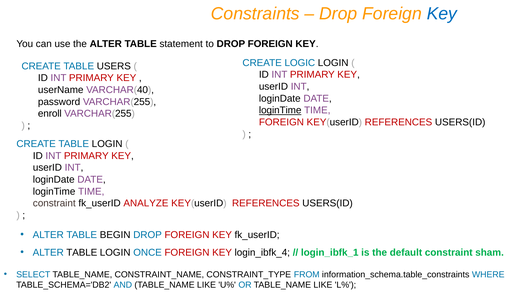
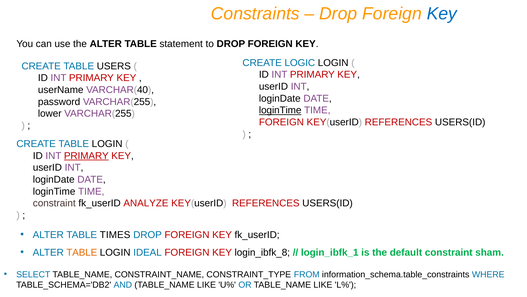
enroll: enroll -> lower (50, 113)
PRIMARY underline: none -> present (86, 156)
BEGIN: BEGIN -> TIMES (115, 234)
TABLE colour: black -> orange (82, 252)
ONCE: ONCE -> IDEAL (148, 252)
login_ibfk_4: login_ibfk_4 -> login_ibfk_8 (262, 252)
